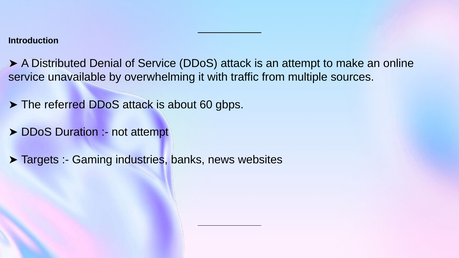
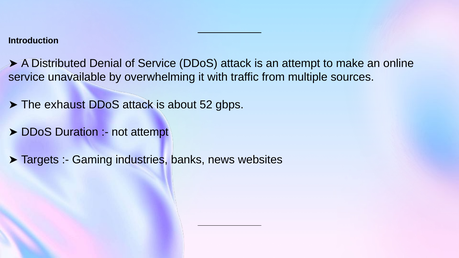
referred: referred -> exhaust (65, 105)
60: 60 -> 52 (206, 105)
